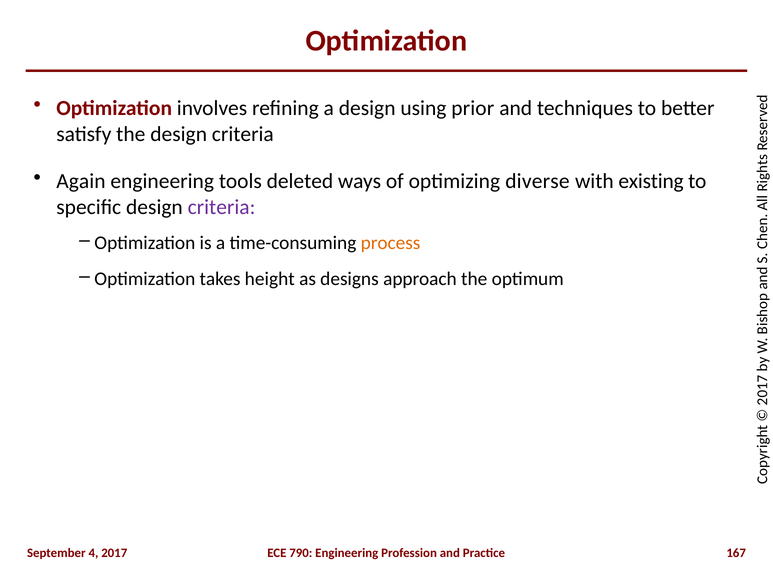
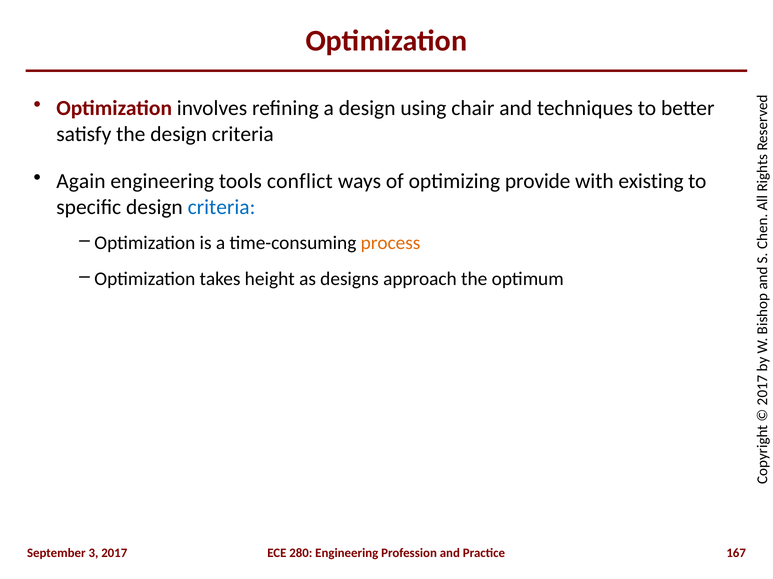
prior: prior -> chair (473, 108)
deleted: deleted -> conflict (300, 181)
diverse: diverse -> provide (538, 181)
criteria colour: purple -> blue (222, 207)
4: 4 -> 3 (93, 554)
790: 790 -> 280 (301, 554)
